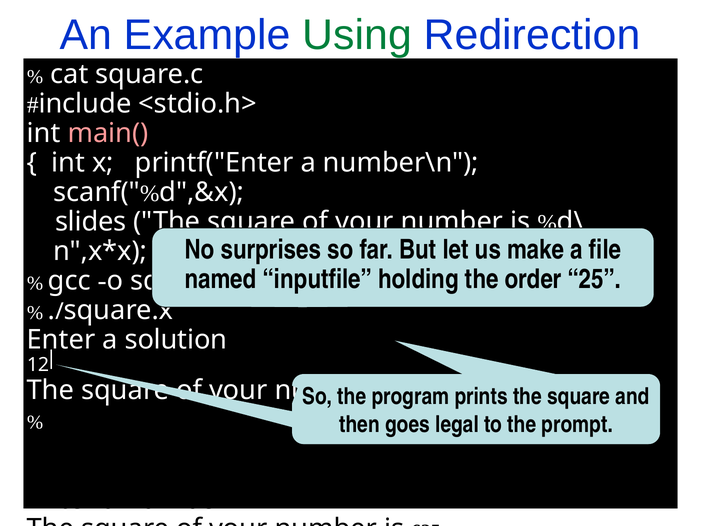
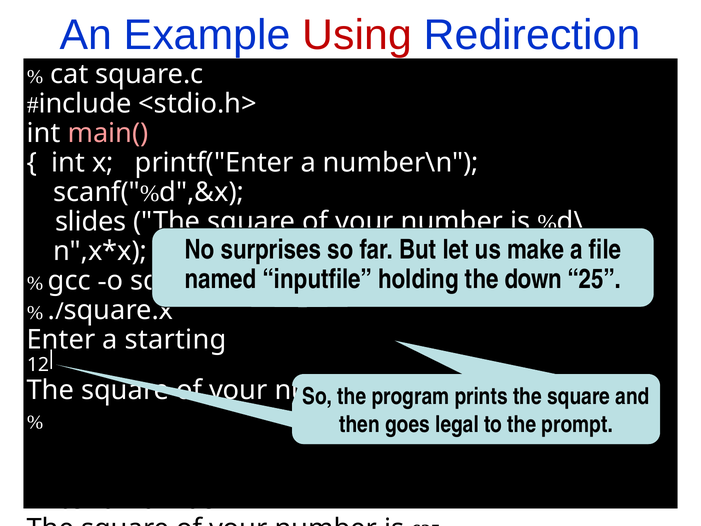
Using colour: green -> red (357, 35)
order: order -> down (533, 279)
solution: solution -> starting (176, 339)
